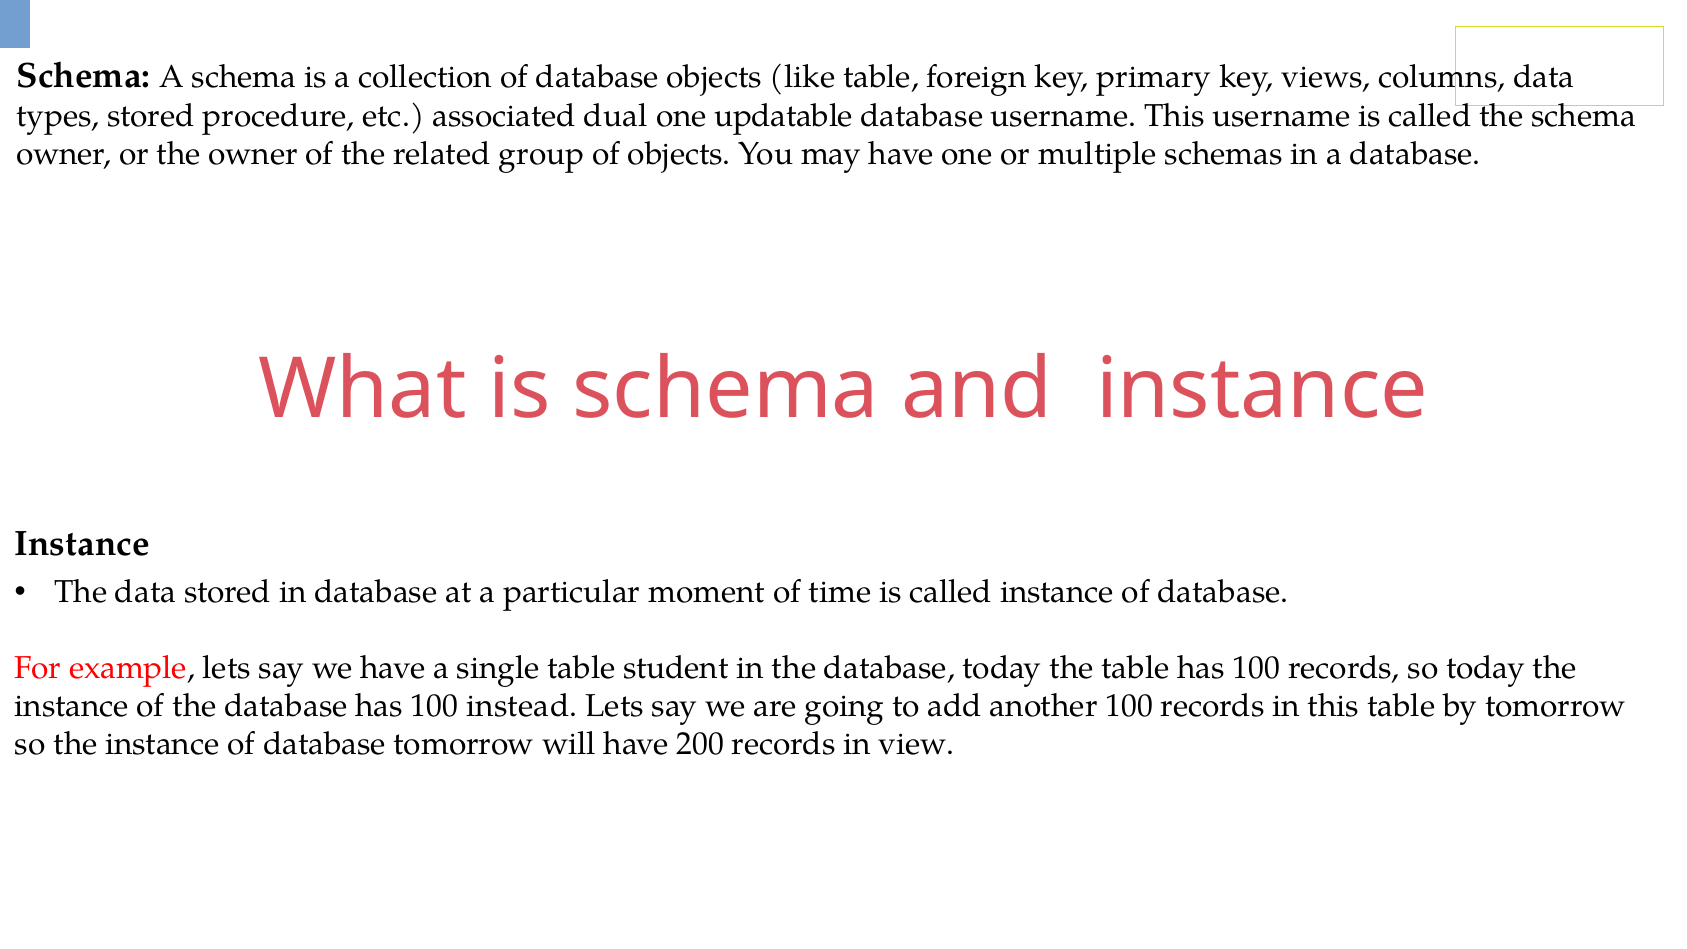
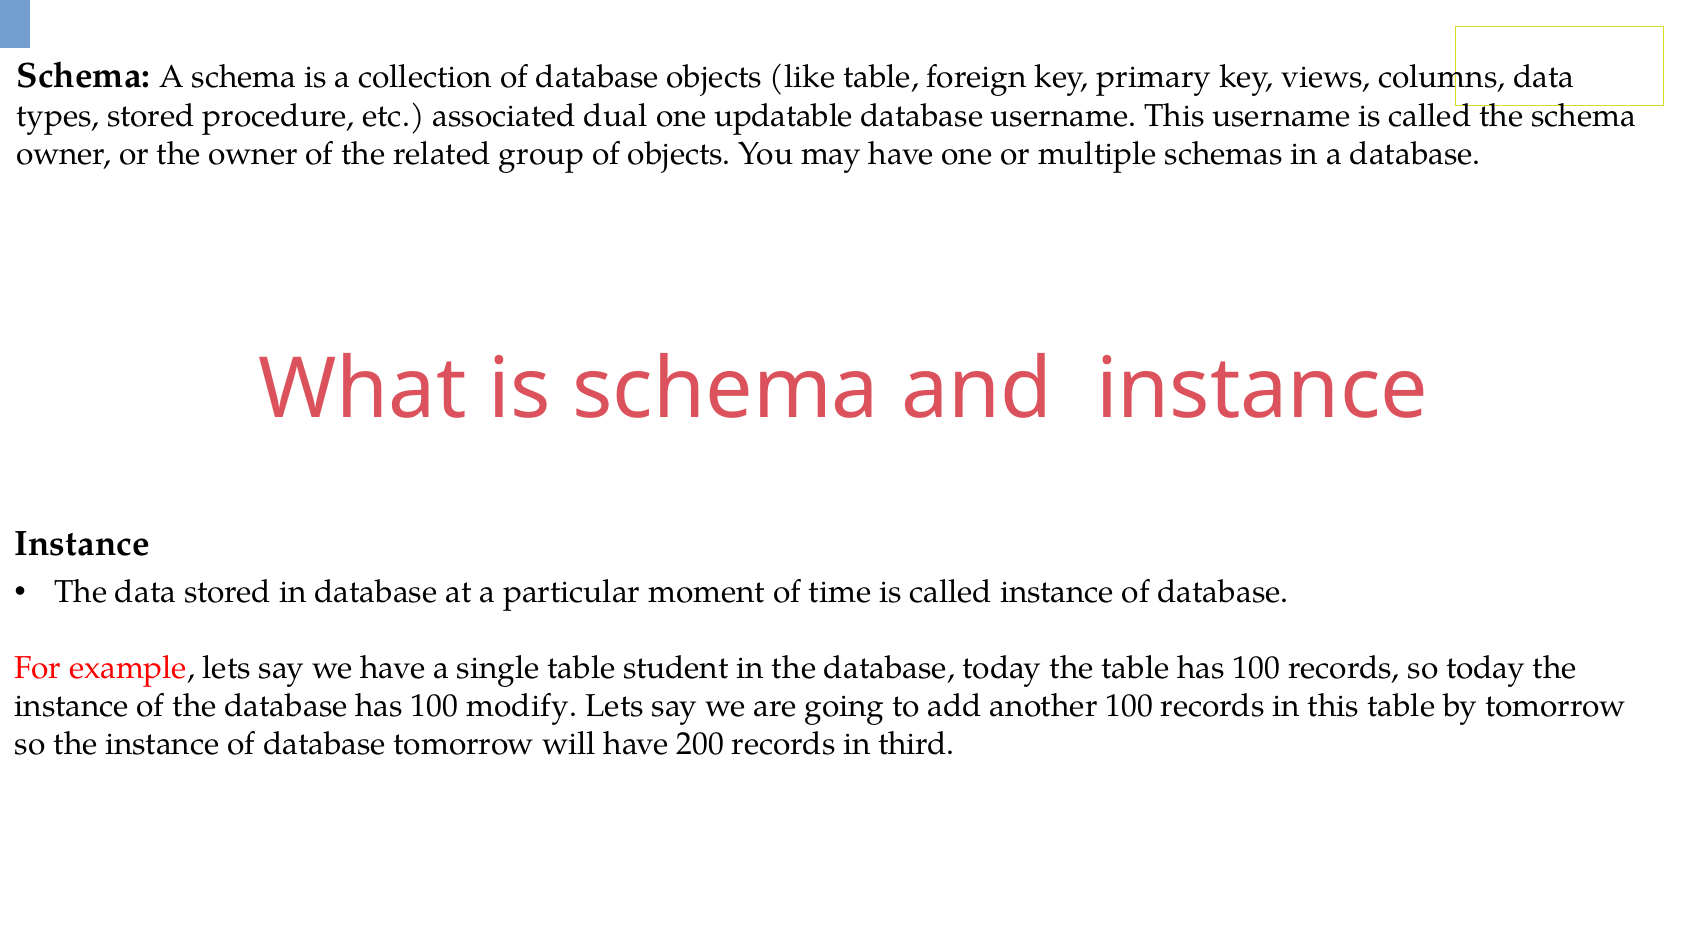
instead: instead -> modify (522, 706)
view: view -> third (917, 744)
